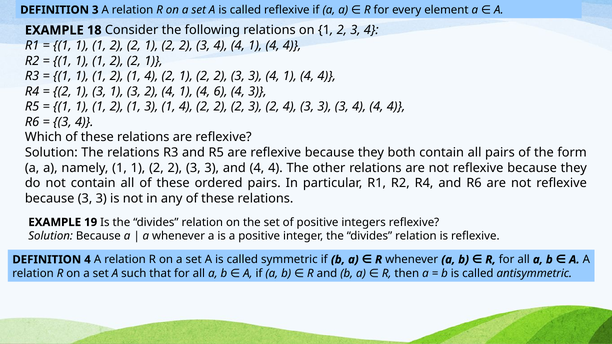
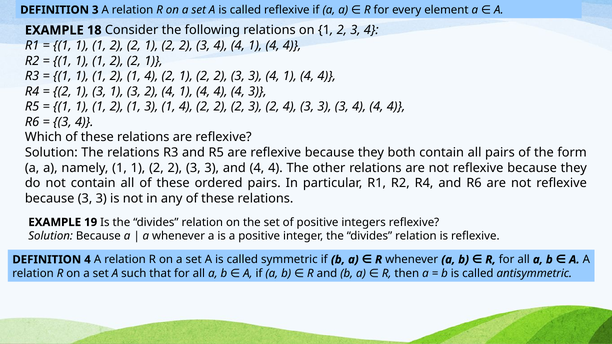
6: 6 -> 4 (221, 91)
